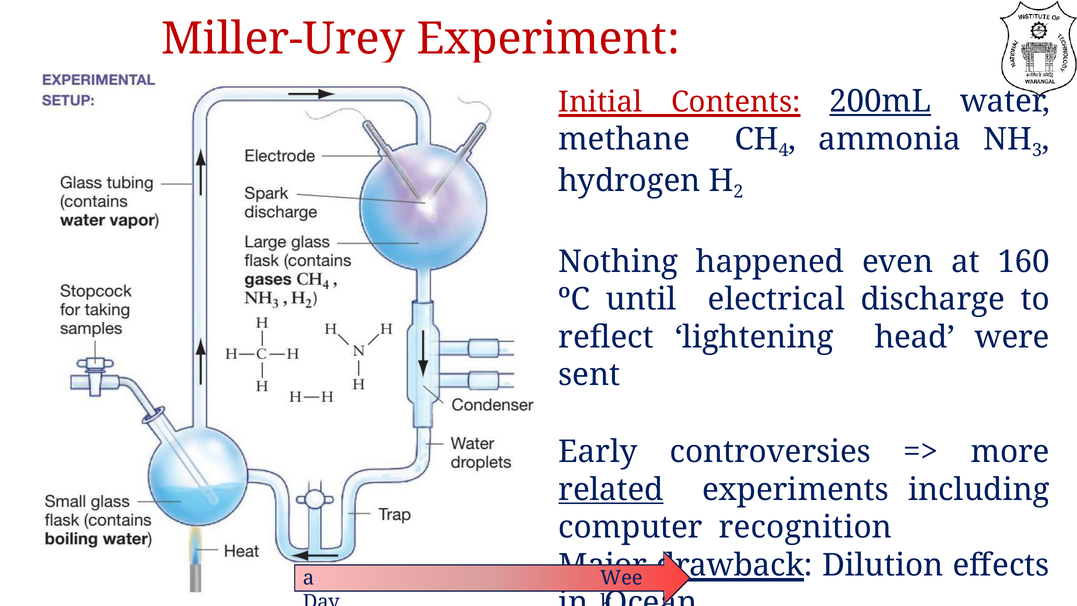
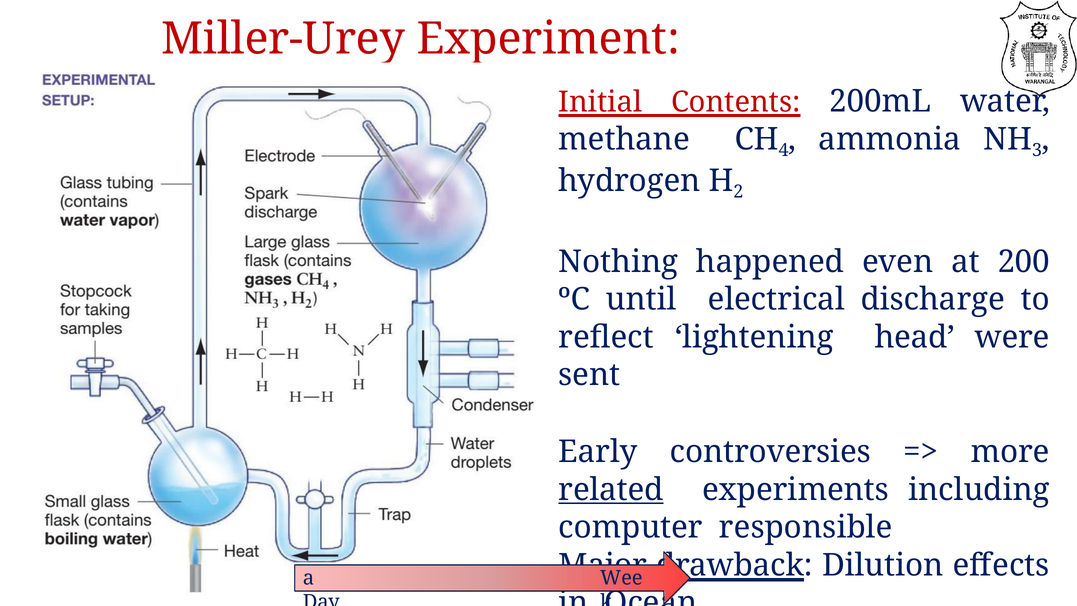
200mL underline: present -> none (880, 102)
160: 160 -> 200 (1024, 262)
recognition: recognition -> responsible (806, 527)
